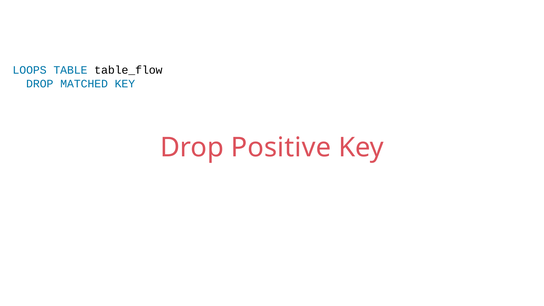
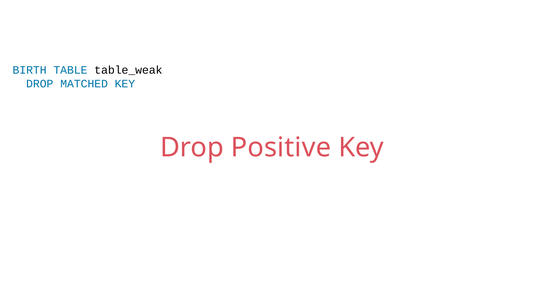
LOOPS: LOOPS -> BIRTH (30, 70)
table_flow: table_flow -> table_weak (128, 70)
